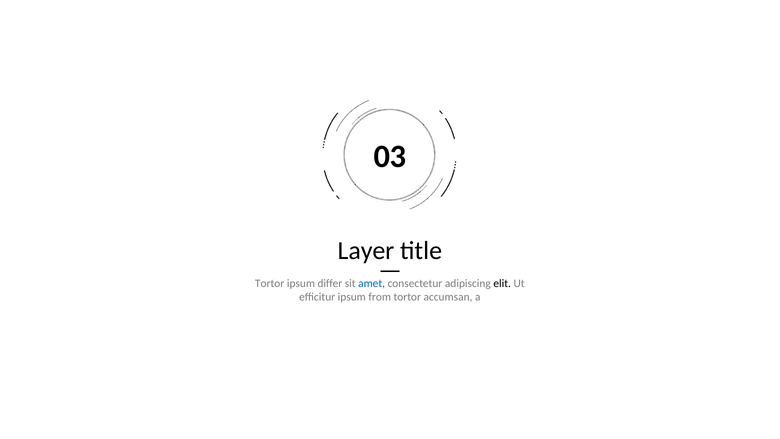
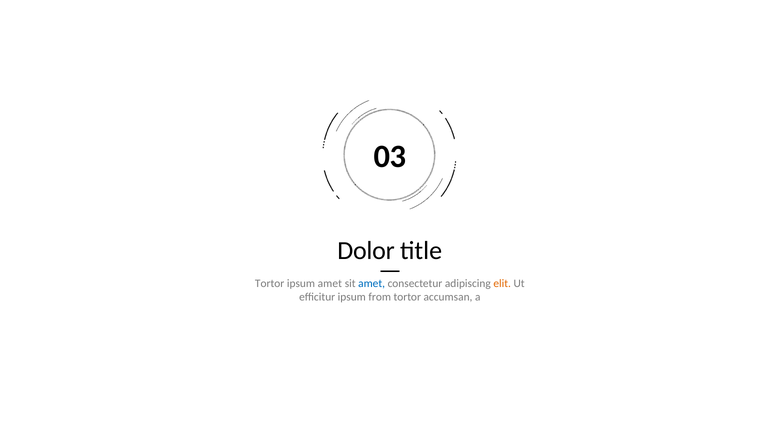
Layer: Layer -> Dolor (366, 251)
ipsum differ: differ -> amet (330, 283)
elit colour: black -> orange (502, 283)
